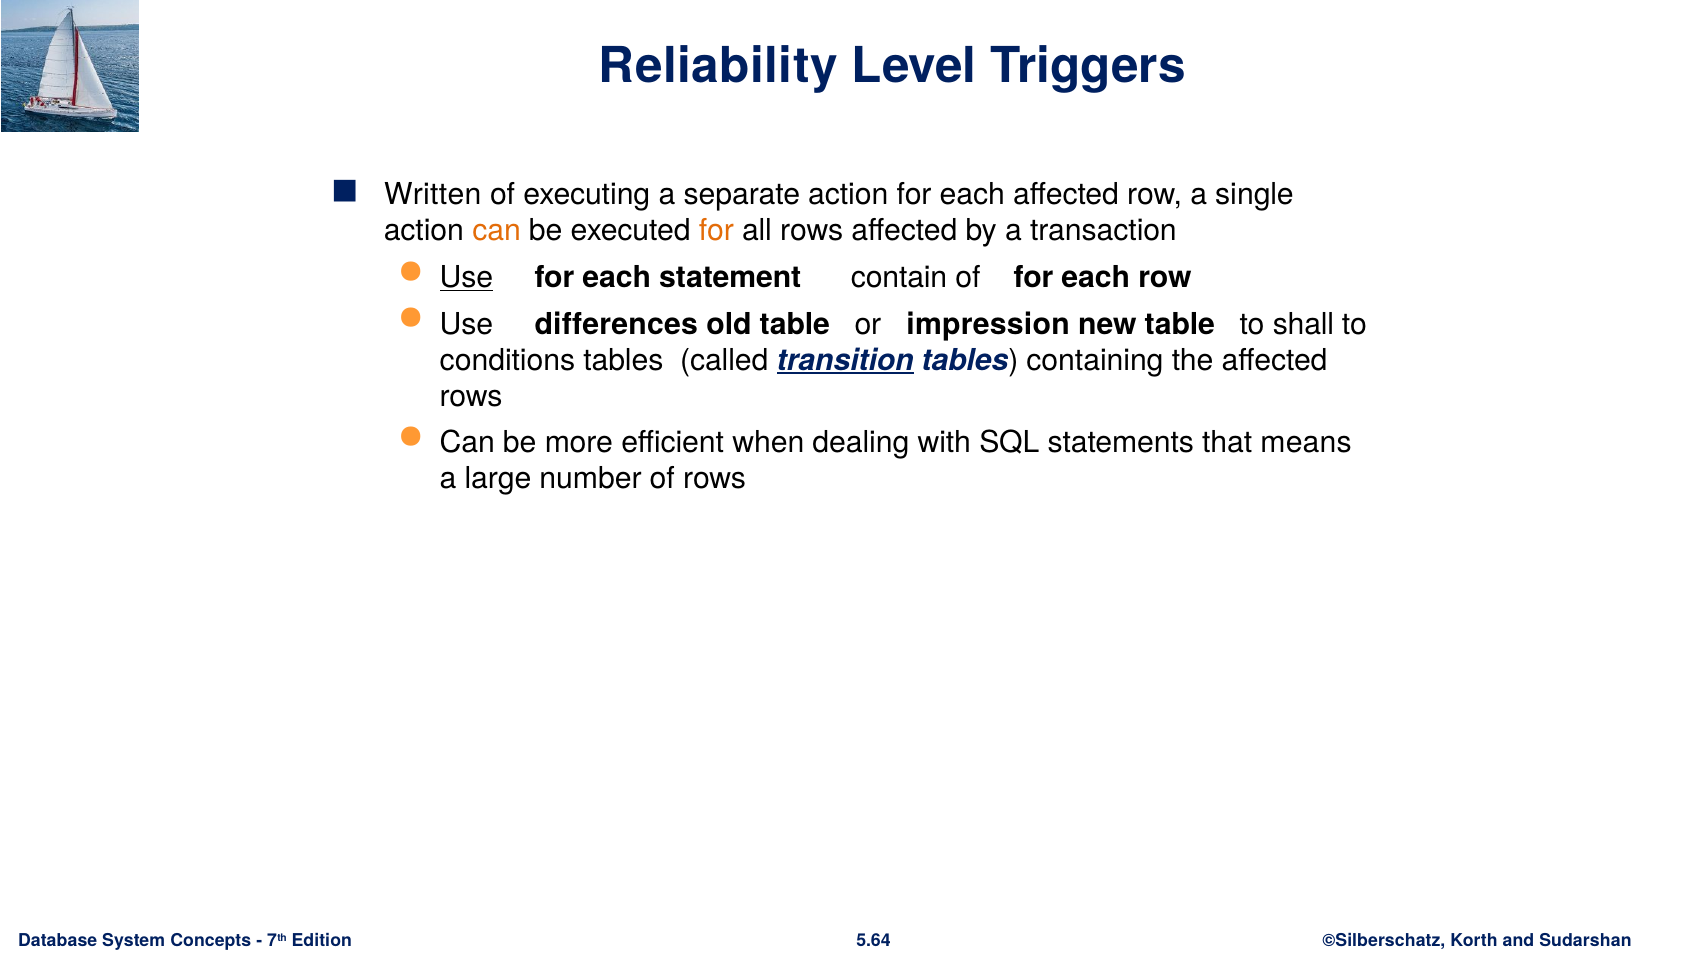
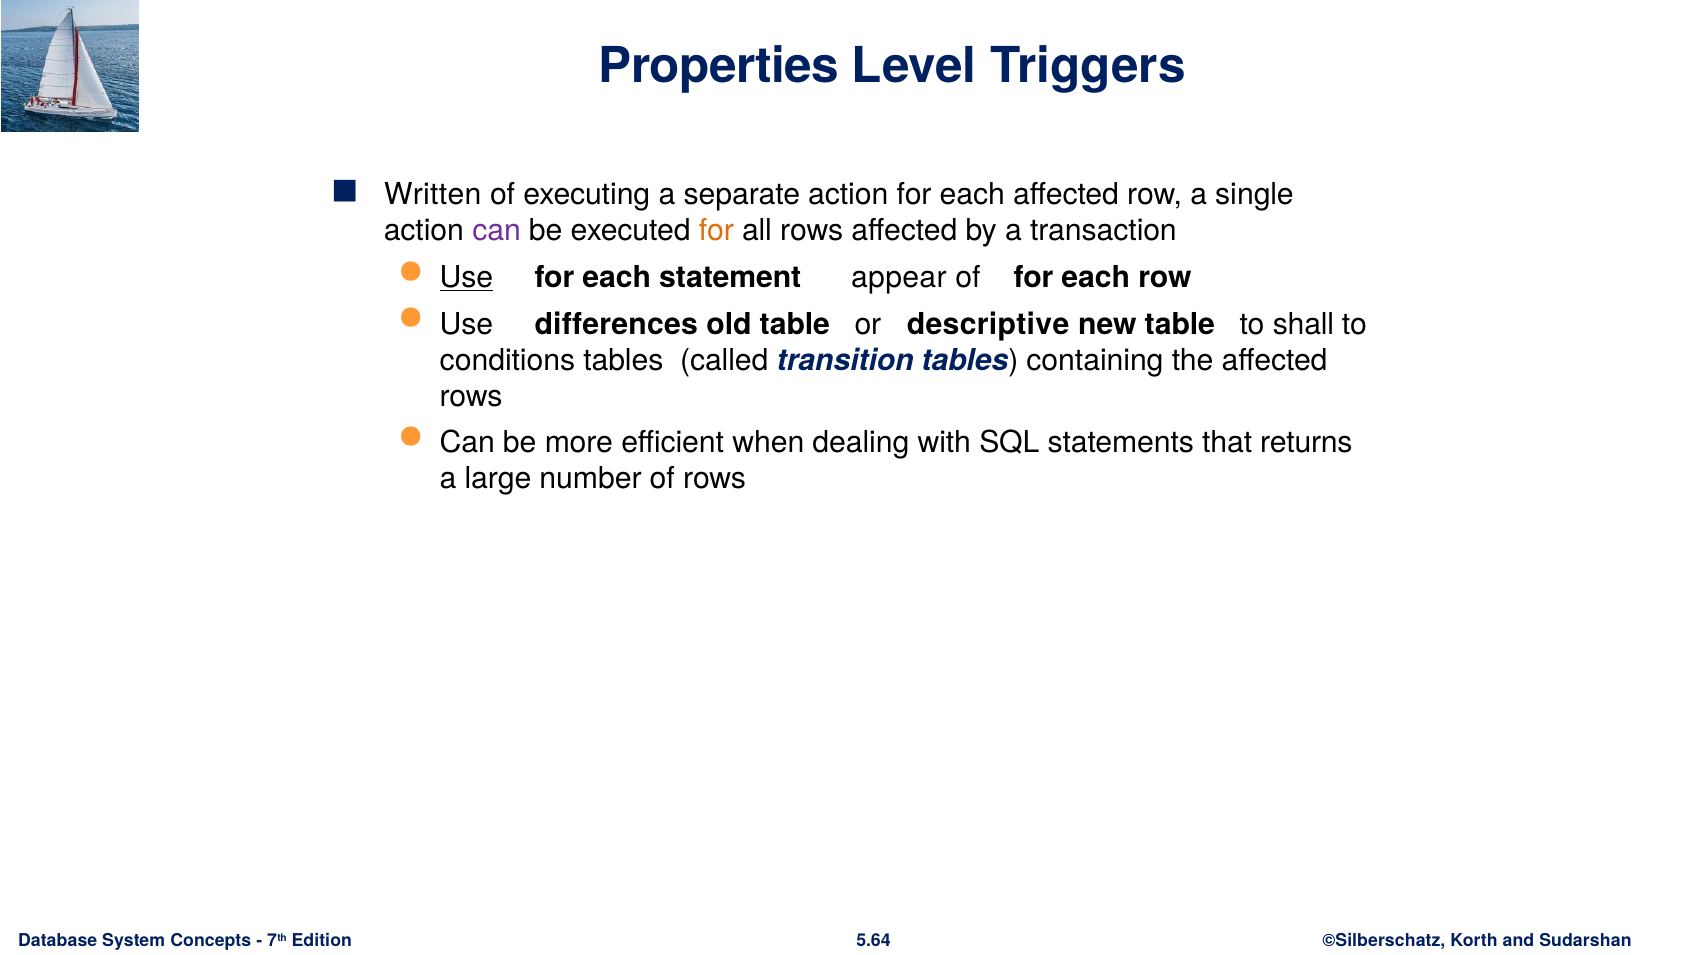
Reliability: Reliability -> Properties (719, 66)
can colour: orange -> purple (497, 231)
contain: contain -> appear (899, 278)
impression: impression -> descriptive (988, 324)
transition underline: present -> none (845, 360)
means: means -> returns (1306, 443)
